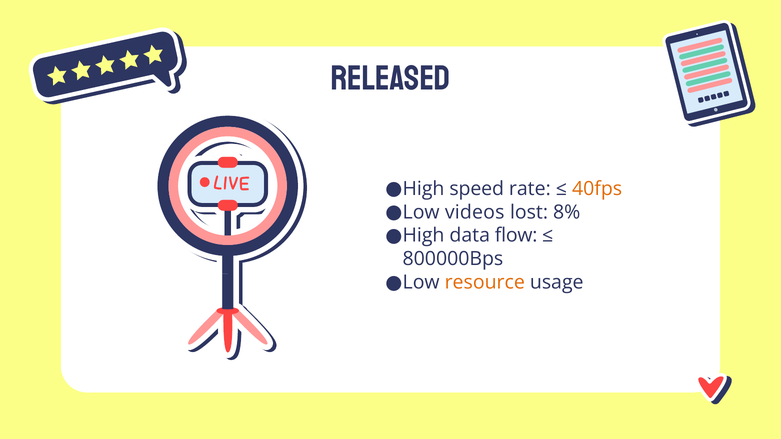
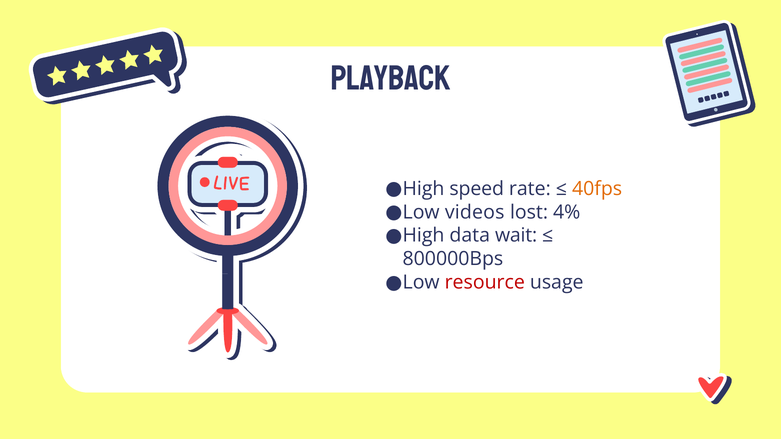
Released: Released -> Playback (391, 79)
8%: 8% -> 4% (567, 212)
flow: flow -> wait (516, 236)
resource colour: orange -> red (485, 283)
